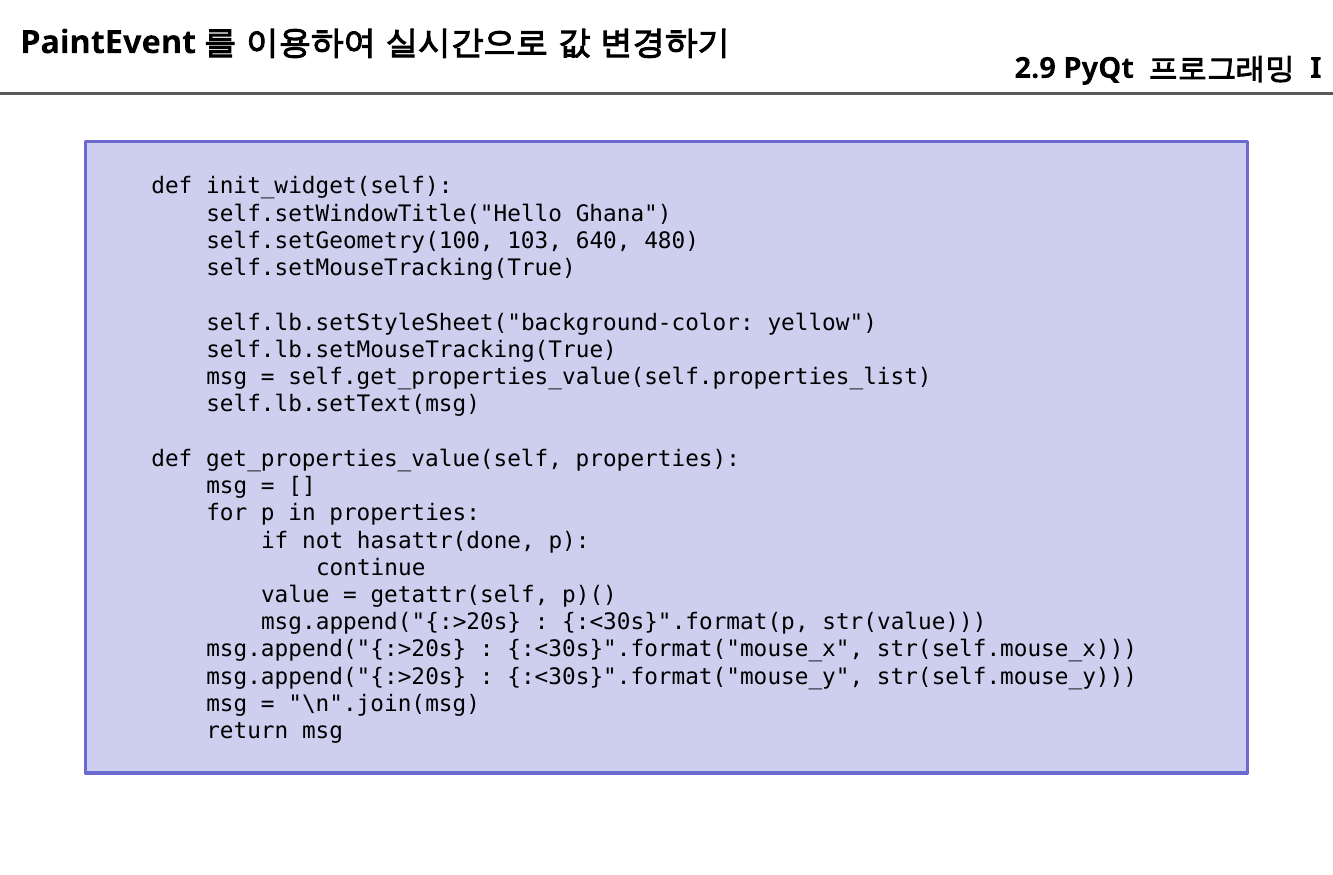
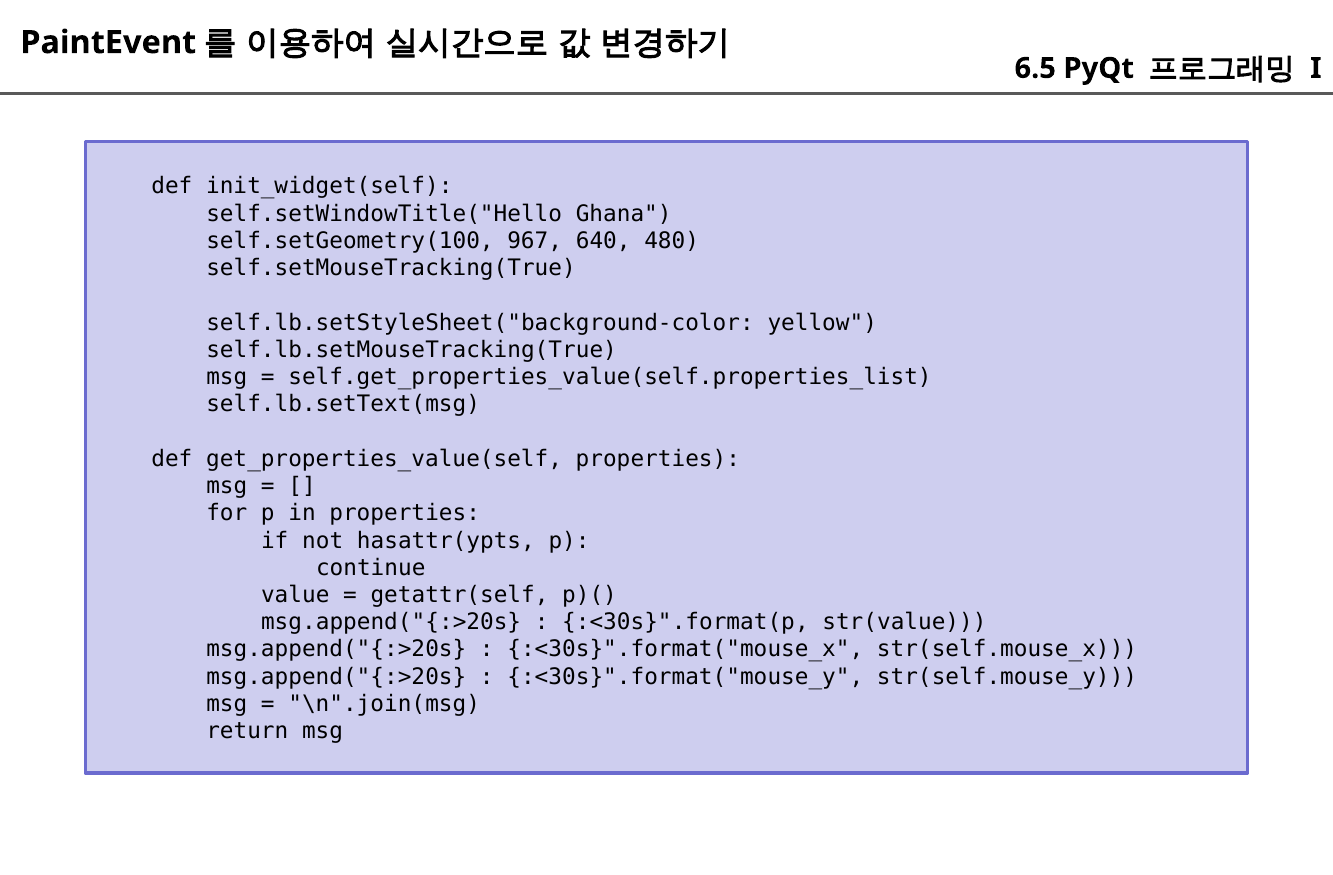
2.9: 2.9 -> 6.5 (1035, 68)
103: 103 -> 967 (535, 241)
hasattr(done: hasattr(done -> hasattr(ypts (446, 541)
